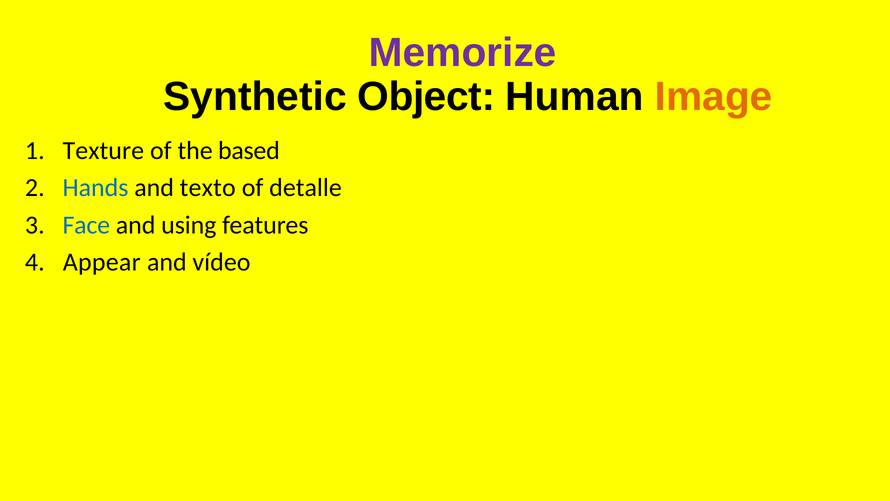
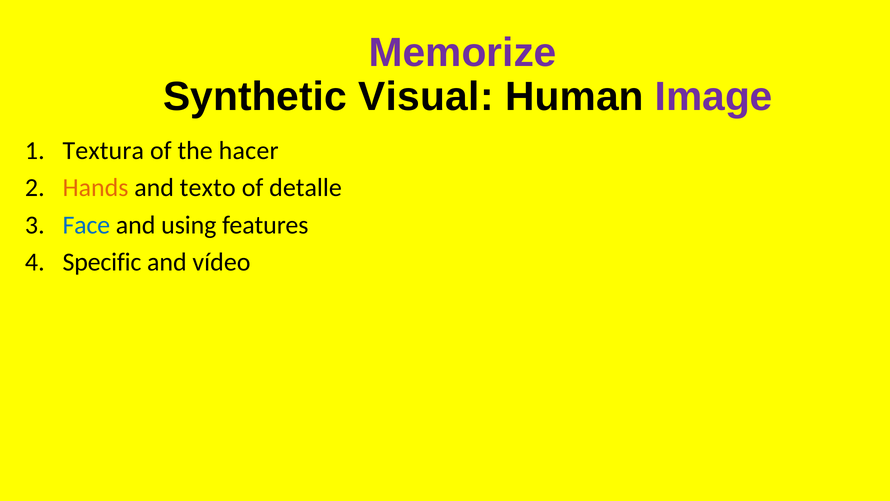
Object: Object -> Visual (426, 97)
Image colour: orange -> purple (714, 97)
Texture: Texture -> Textura (103, 150)
based: based -> hacer (249, 150)
Hands colour: blue -> orange (95, 188)
Appear: Appear -> Specific (102, 262)
